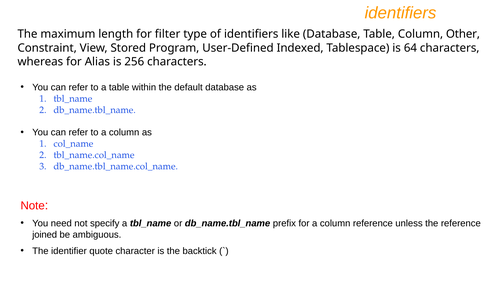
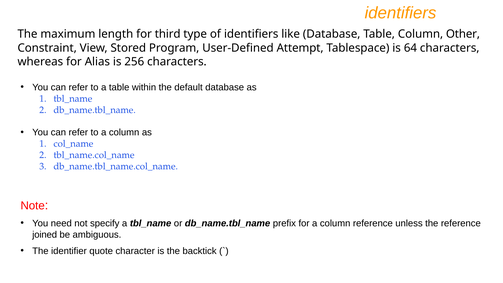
filter: filter -> third (168, 34)
Indexed: Indexed -> Attempt (300, 48)
